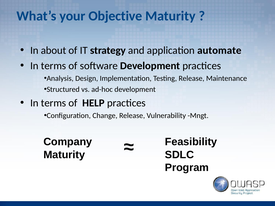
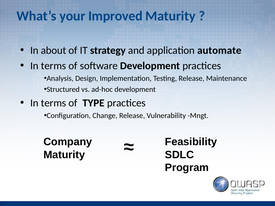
Objective: Objective -> Improved (115, 16)
HELP: HELP -> TYPE (93, 103)
